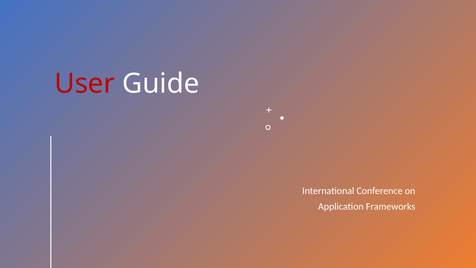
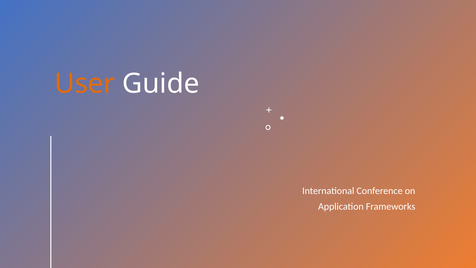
User colour: red -> orange (85, 84)
